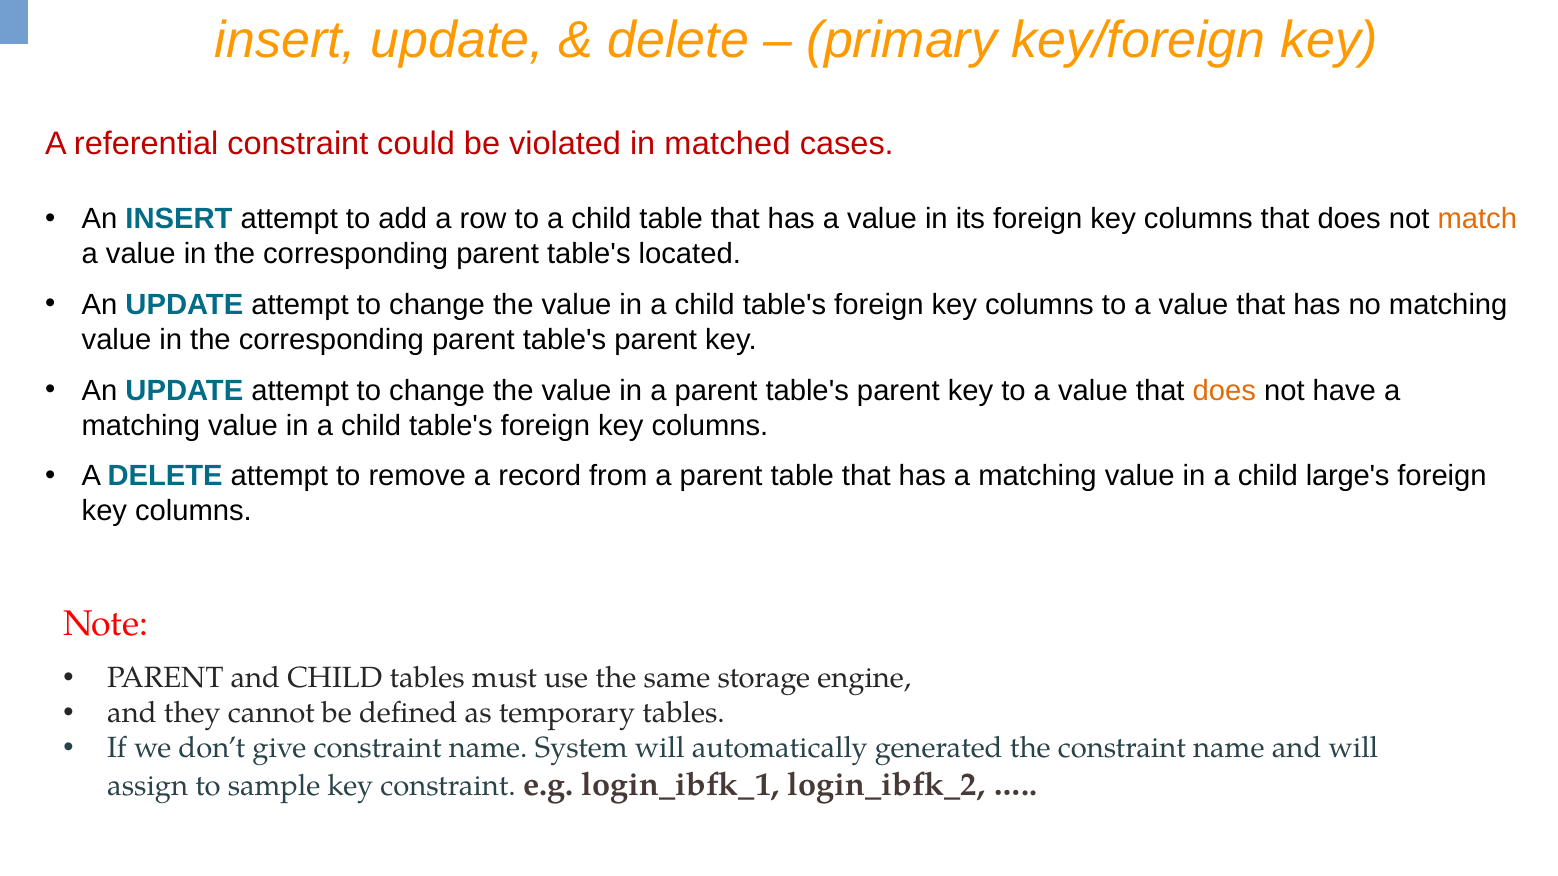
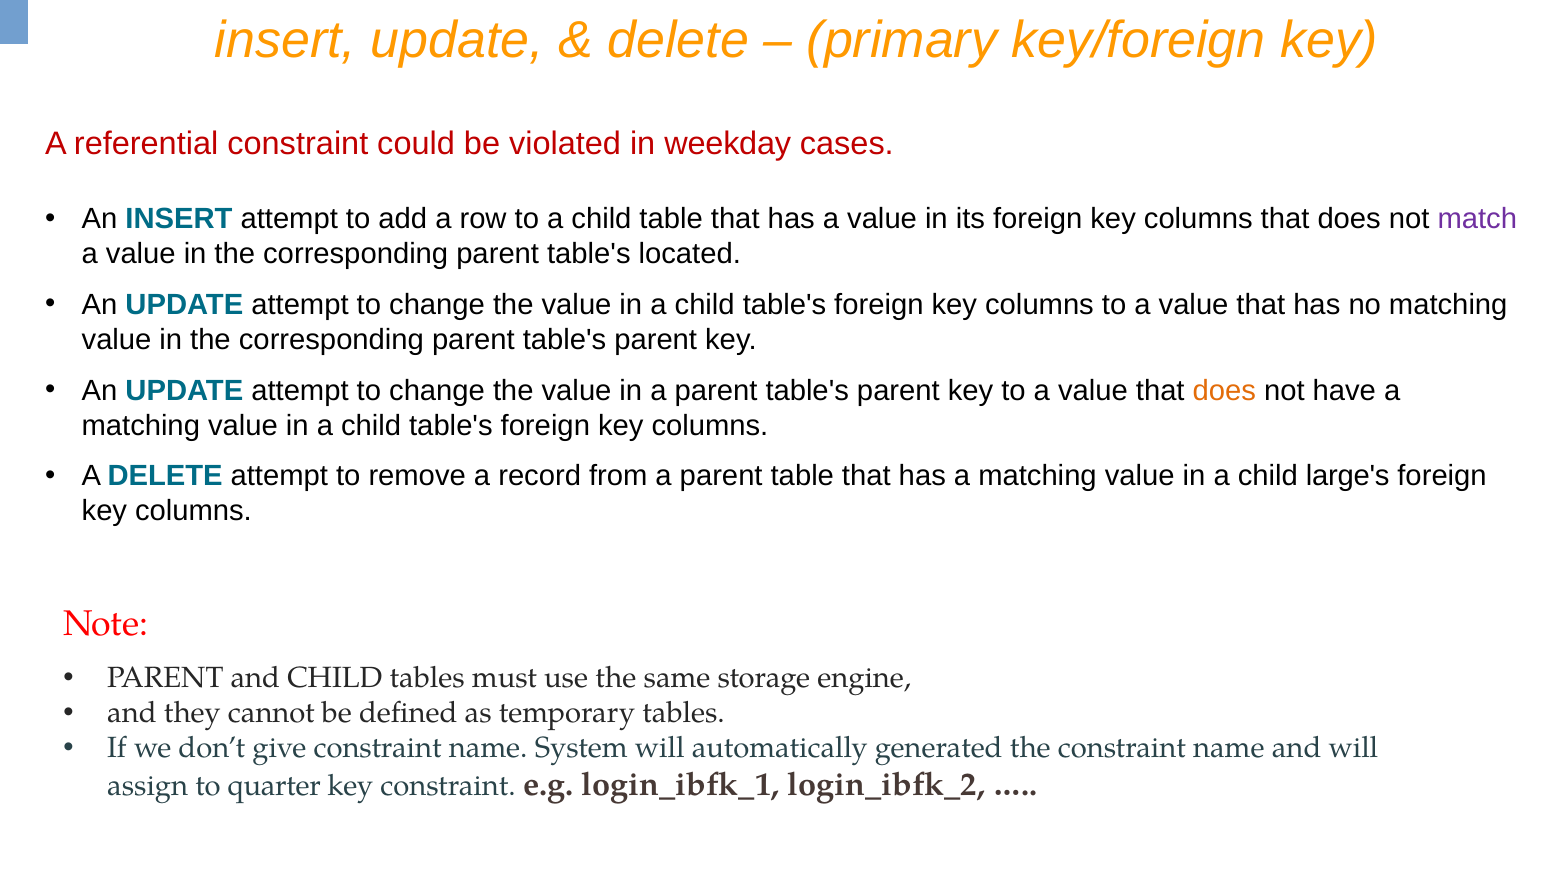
matched: matched -> weekday (728, 144)
match colour: orange -> purple (1477, 219)
sample: sample -> quarter (274, 787)
